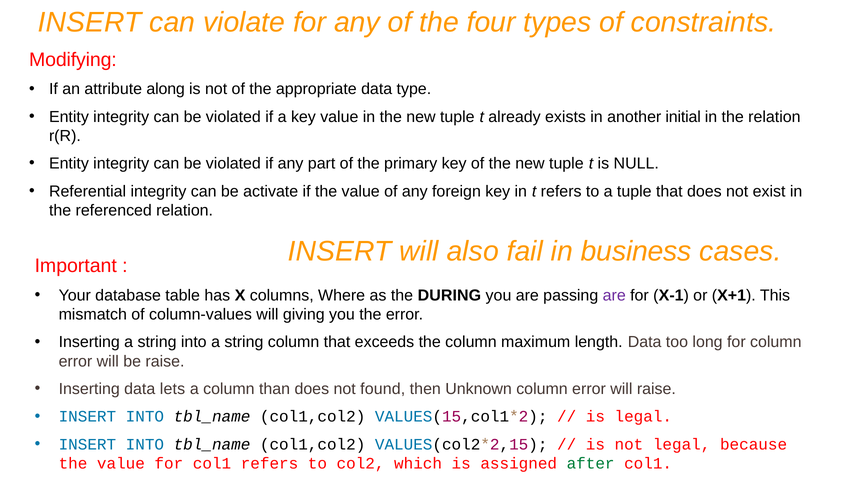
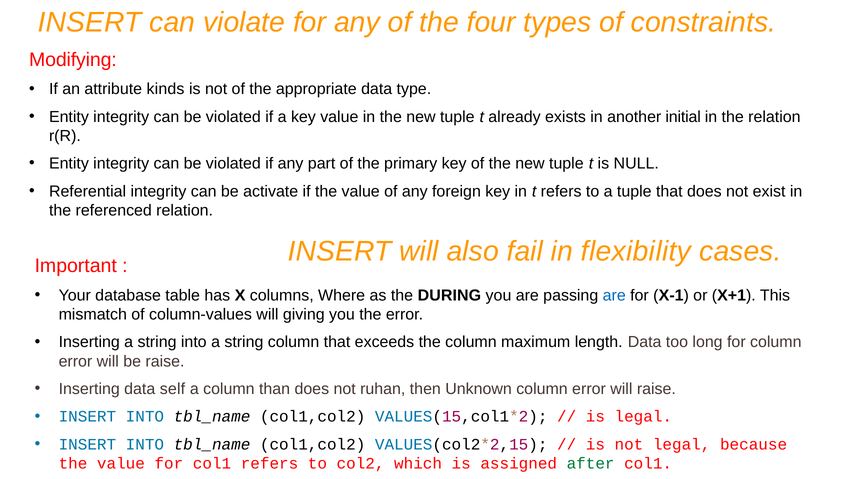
along: along -> kinds (166, 89)
business: business -> flexibility (636, 252)
are colour: purple -> blue (614, 295)
lets: lets -> self (172, 389)
found: found -> ruhan (383, 389)
